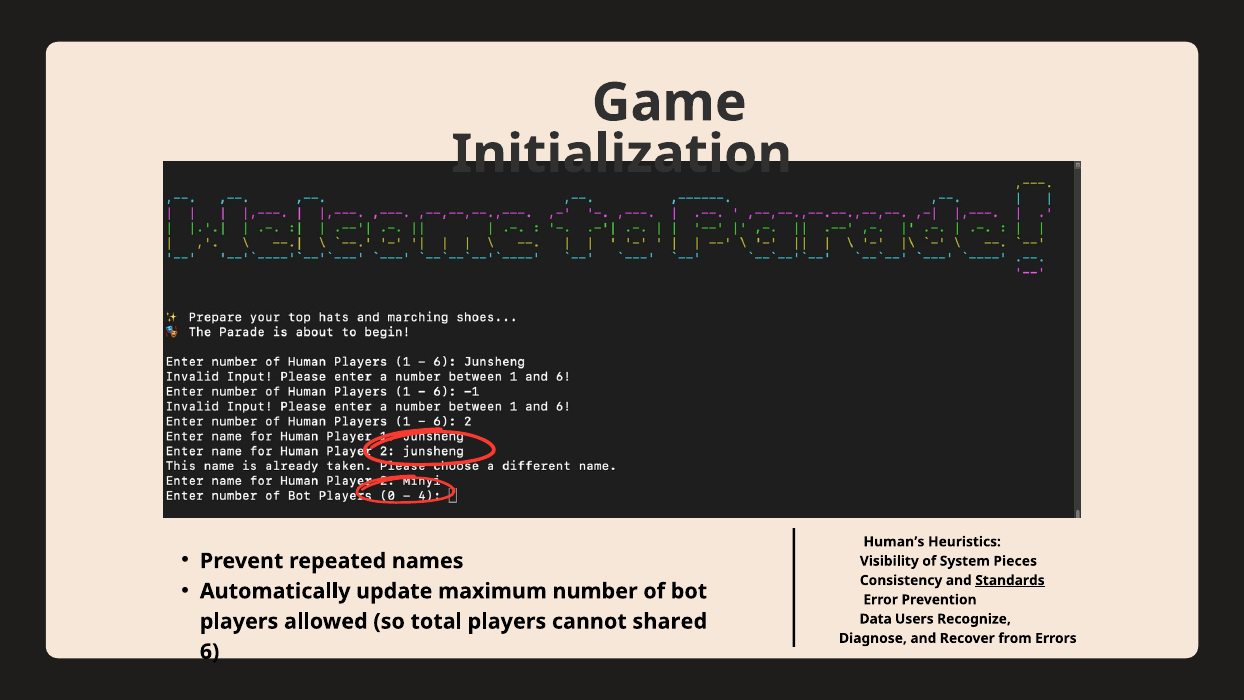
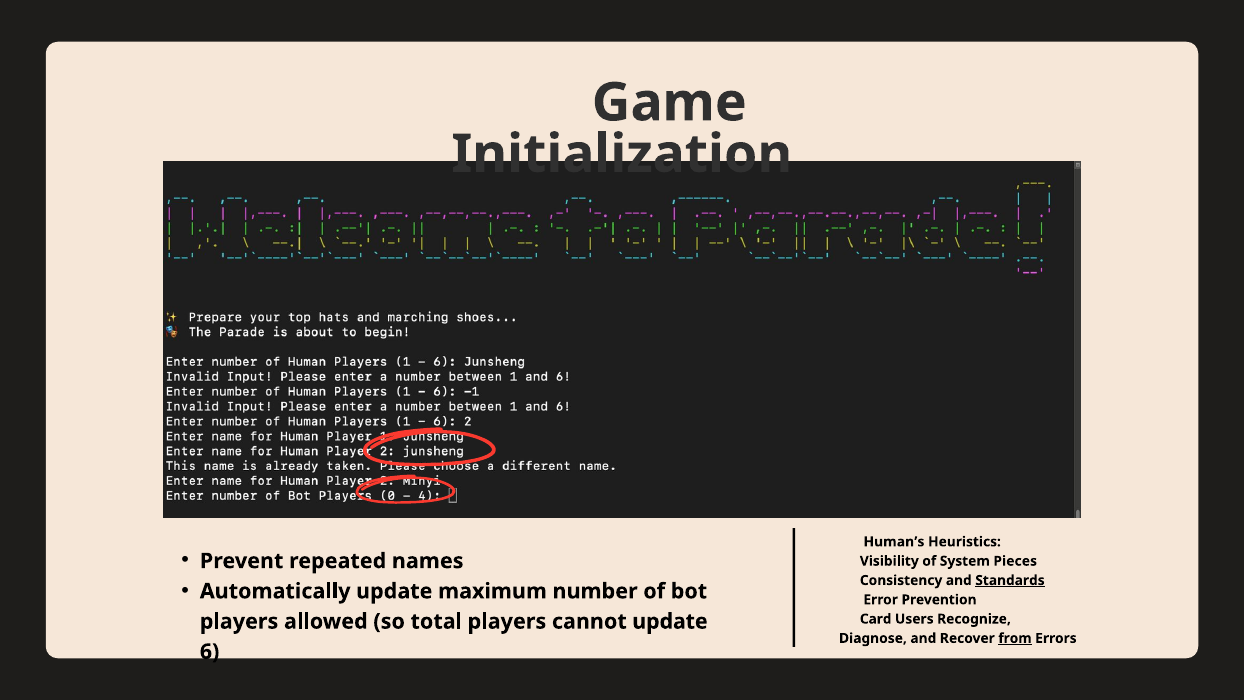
Data: Data -> Card (876, 619)
cannot shared: shared -> update (670, 621)
from underline: none -> present (1015, 638)
